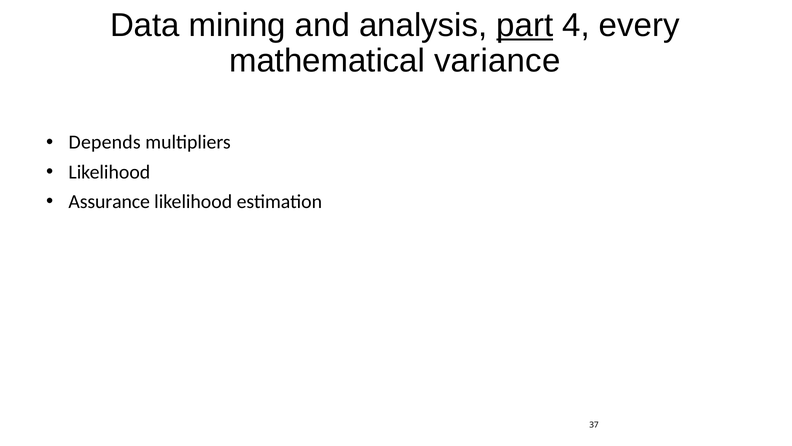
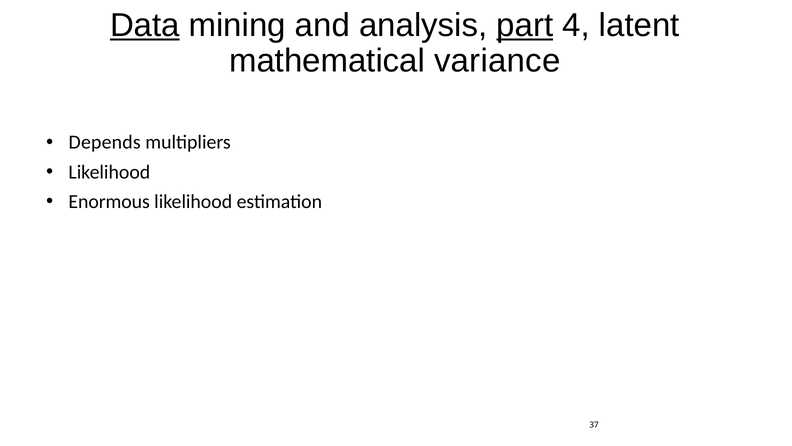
Data underline: none -> present (145, 25)
every: every -> latent (639, 25)
Assurance: Assurance -> Enormous (109, 202)
